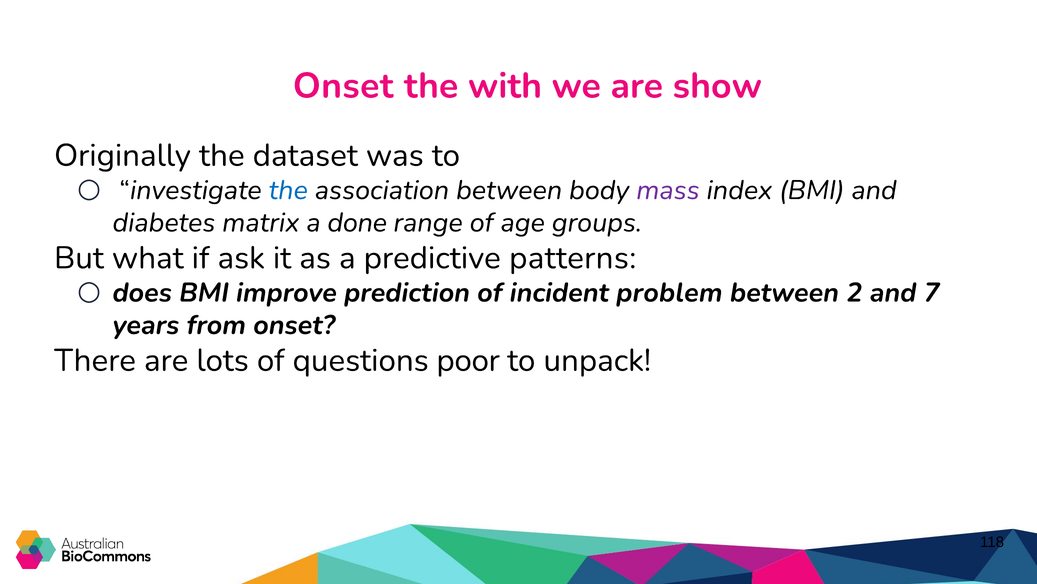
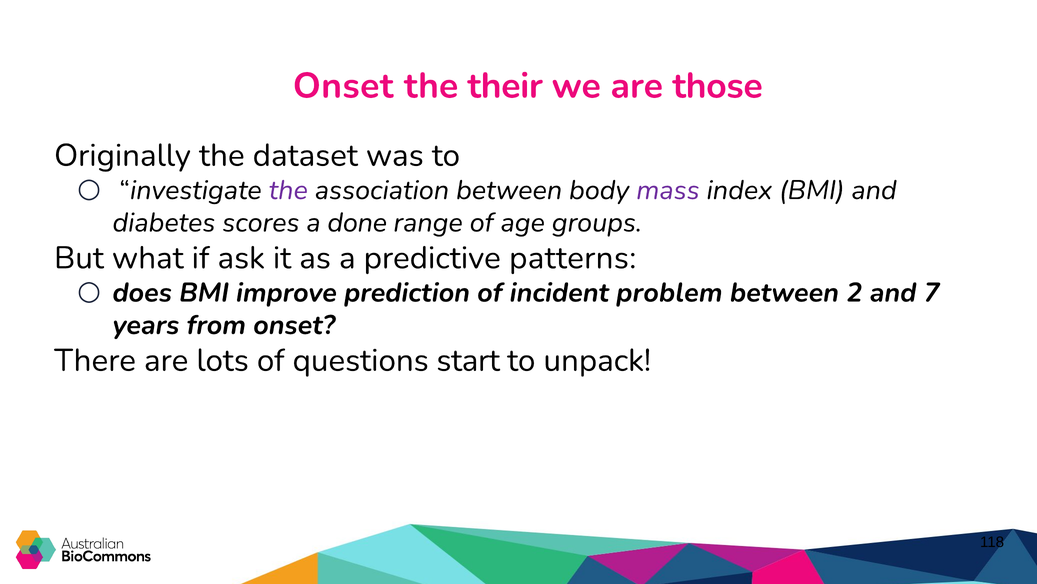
with: with -> their (505, 86)
show: show -> those (718, 86)
the colour: blue -> purple (288, 190)
matrix: matrix -> scores (261, 222)
poor: poor -> start (468, 360)
